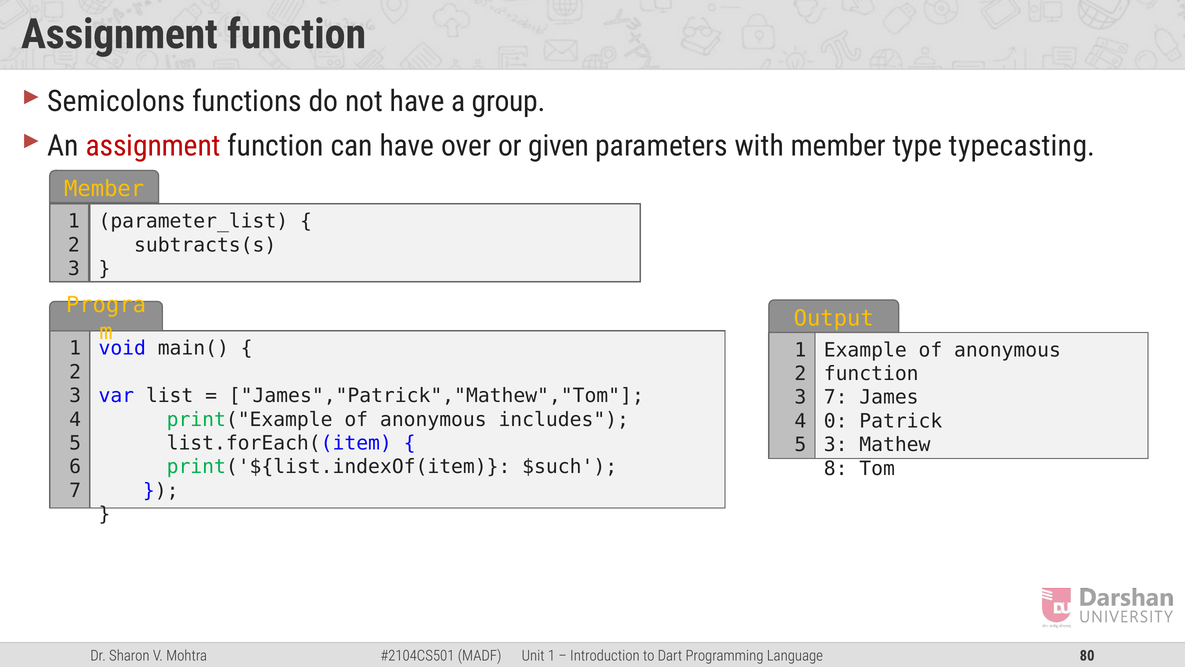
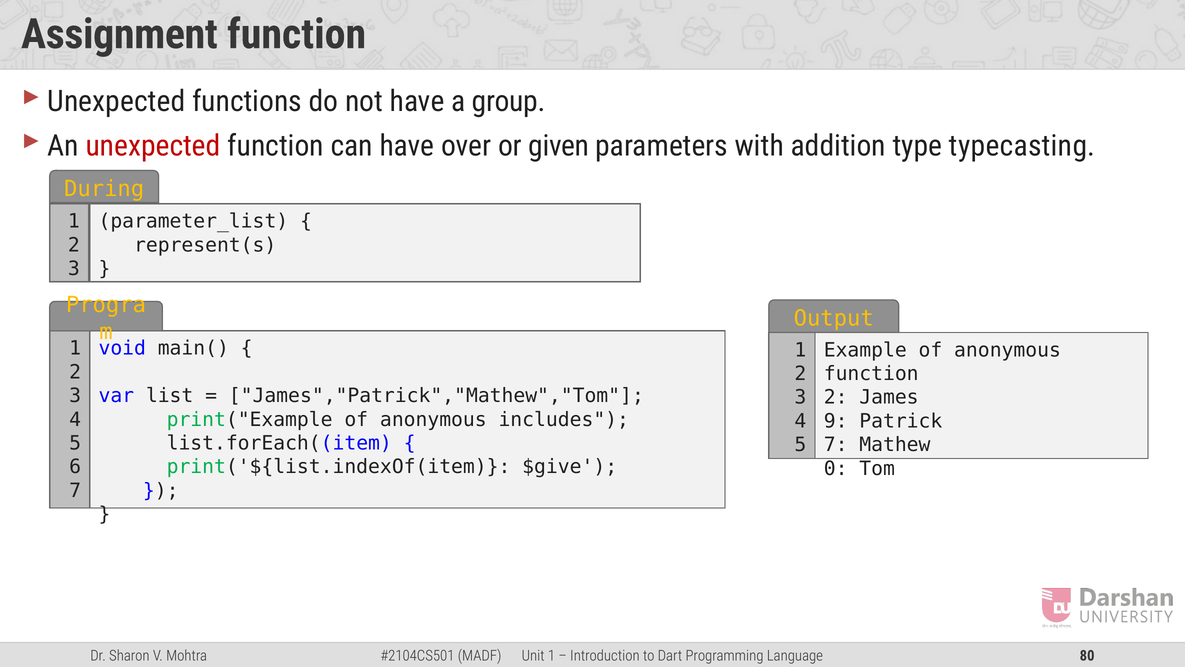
Semicolons: Semicolons -> Unexpected (116, 102)
An assignment: assignment -> unexpected (153, 146)
with member: member -> addition (838, 146)
Member: Member -> During (104, 189)
subtracts(s: subtracts(s -> represent(s (205, 245)
7: 7 -> 2 (836, 397)
0: 0 -> 9 (836, 421)
3: 3 -> 7 (836, 445)
$such: $such -> $give (570, 467)
8: 8 -> 0 (836, 468)
